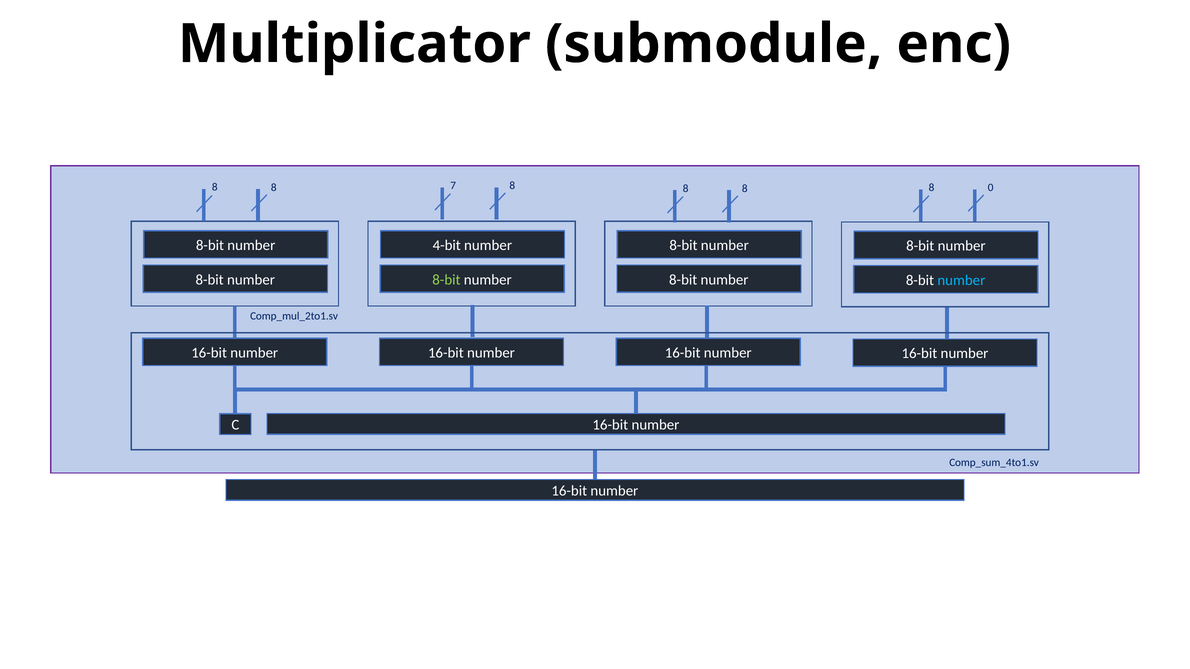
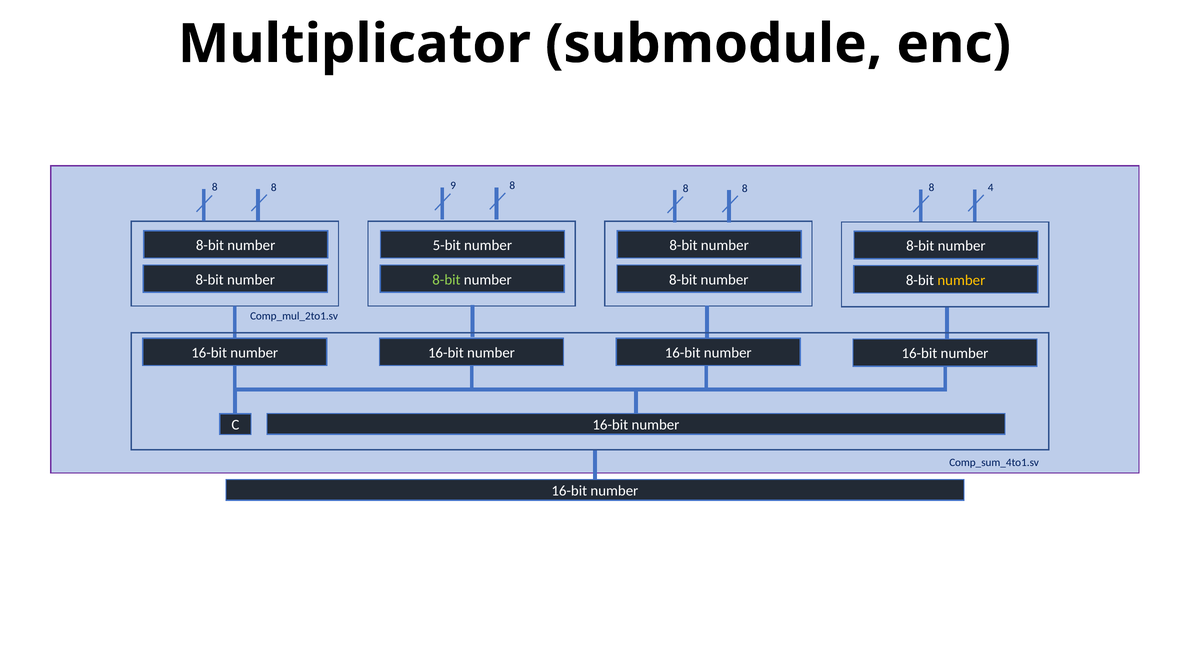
7: 7 -> 9 (453, 186)
0: 0 -> 4 (991, 188)
4-bit: 4-bit -> 5-bit (447, 246)
number colour: light blue -> yellow (961, 280)
